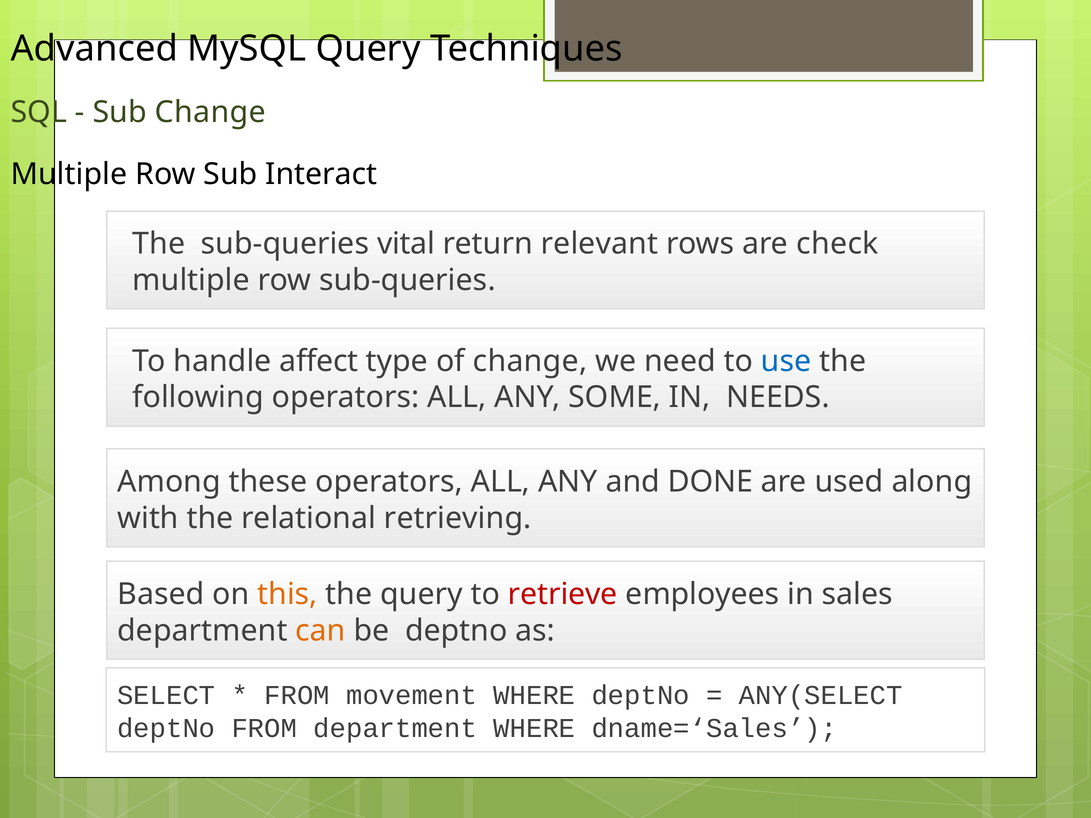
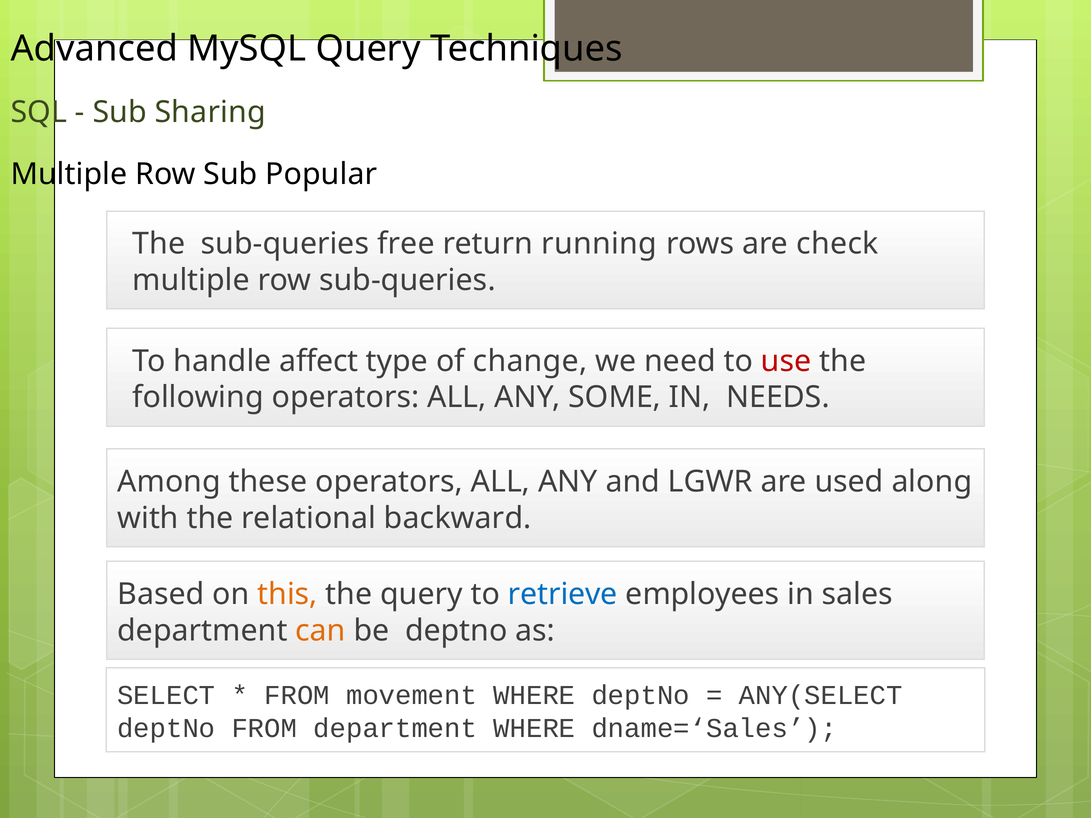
Sub Change: Change -> Sharing (210, 112)
Interact: Interact -> Popular (321, 174)
vital: vital -> free (406, 244)
relevant: relevant -> running (599, 244)
use colour: blue -> red (786, 361)
DONE: DONE -> LGWR (710, 482)
retrieving: retrieving -> backward (458, 518)
retrieve colour: red -> blue (563, 594)
